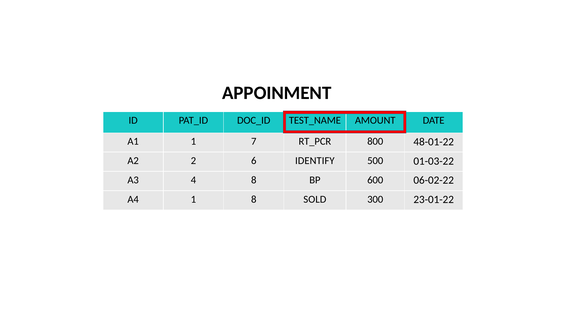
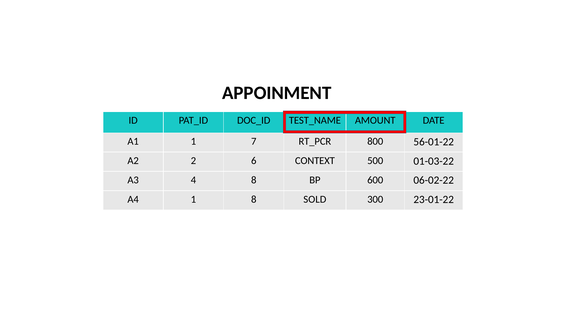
48-01-22: 48-01-22 -> 56-01-22 (434, 142)
IDENTIFY: IDENTIFY -> CONTEXT (315, 161)
